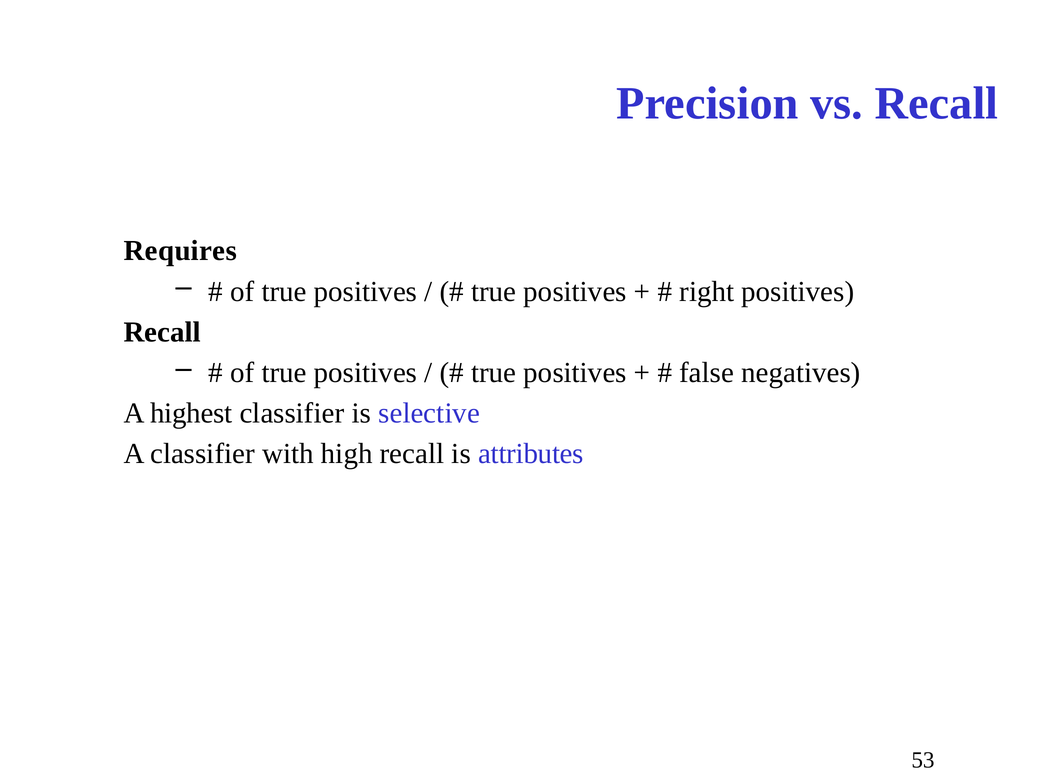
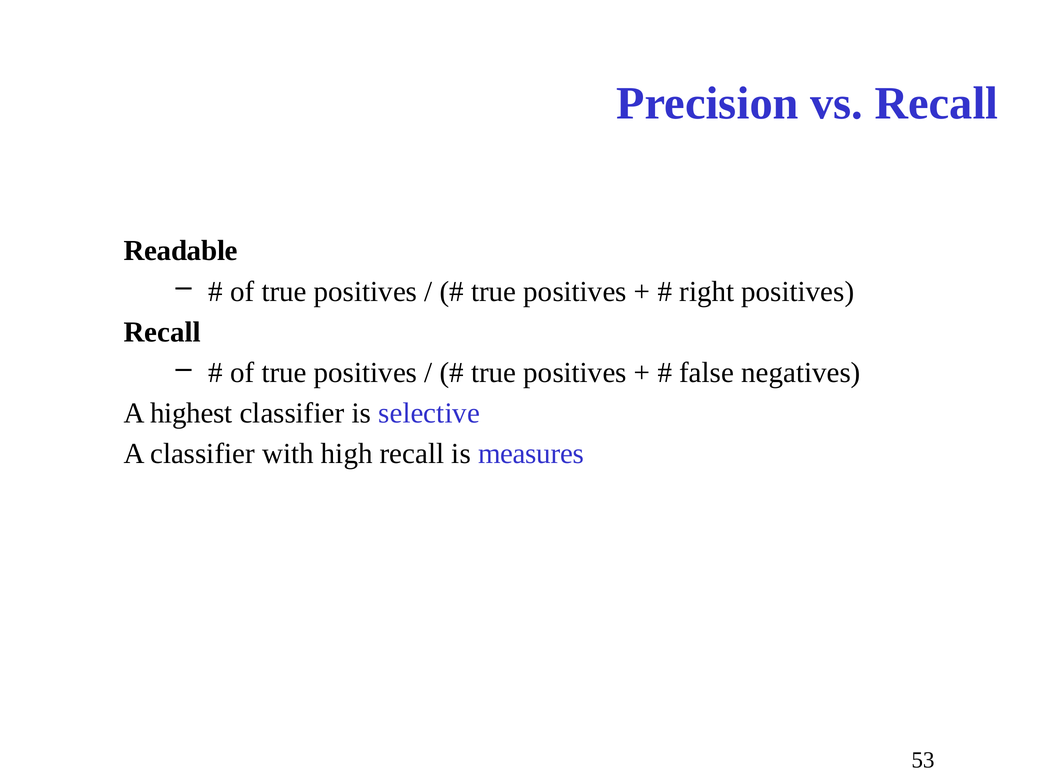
Requires: Requires -> Readable (181, 251)
attributes: attributes -> measures (531, 454)
